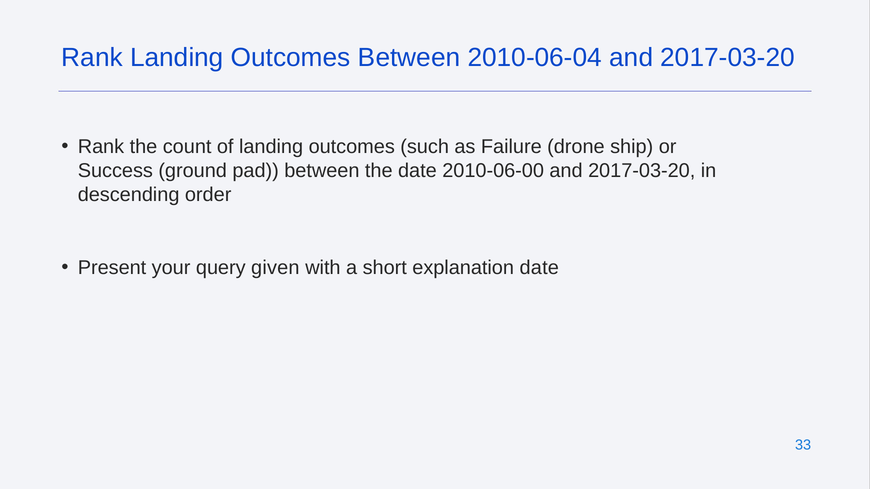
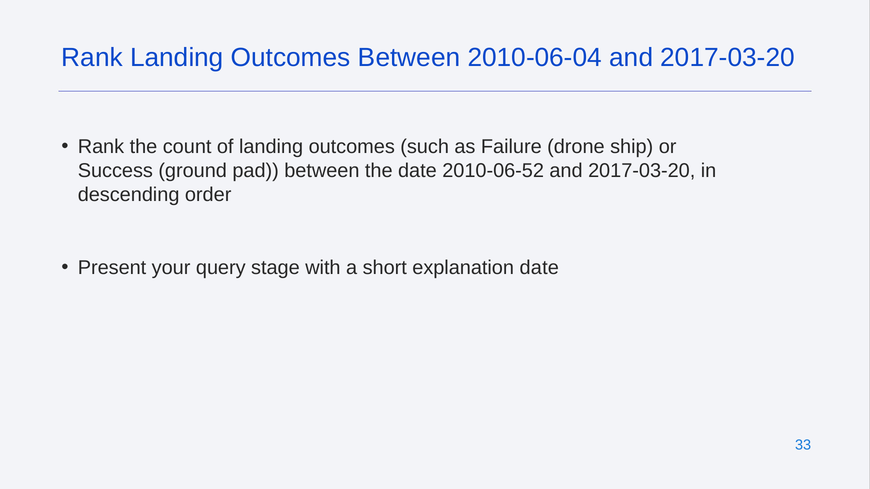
2010-06-00: 2010-06-00 -> 2010-06-52 (493, 171)
given: given -> stage (275, 268)
